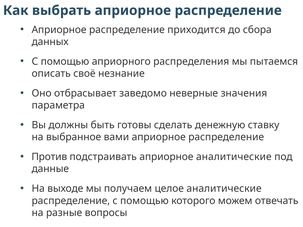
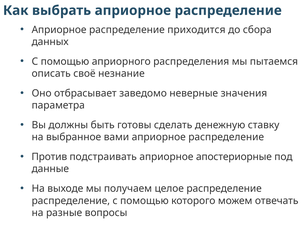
априорное аналитические: аналитические -> апостериорные (234, 157)
целое аналитические: аналитические -> распределение (224, 189)
